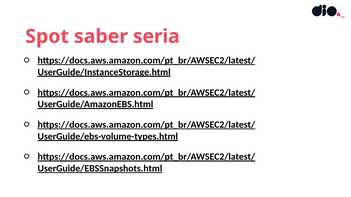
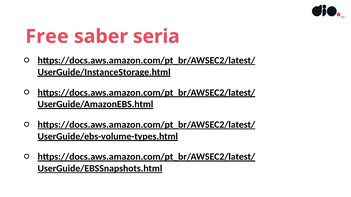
Spot: Spot -> Free (47, 37)
